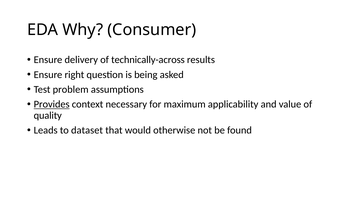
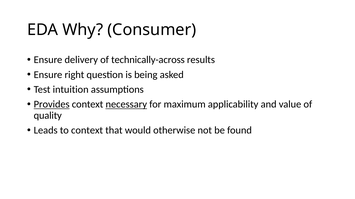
problem: problem -> intuition (71, 90)
necessary underline: none -> present (126, 105)
to dataset: dataset -> context (87, 131)
